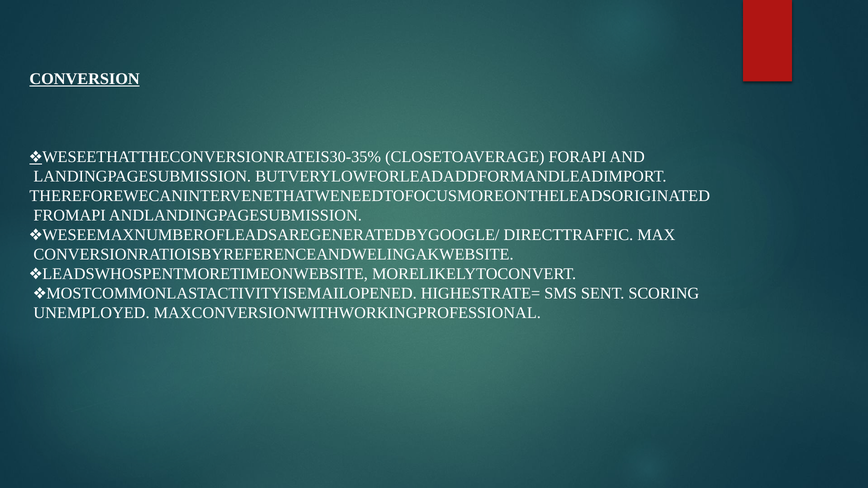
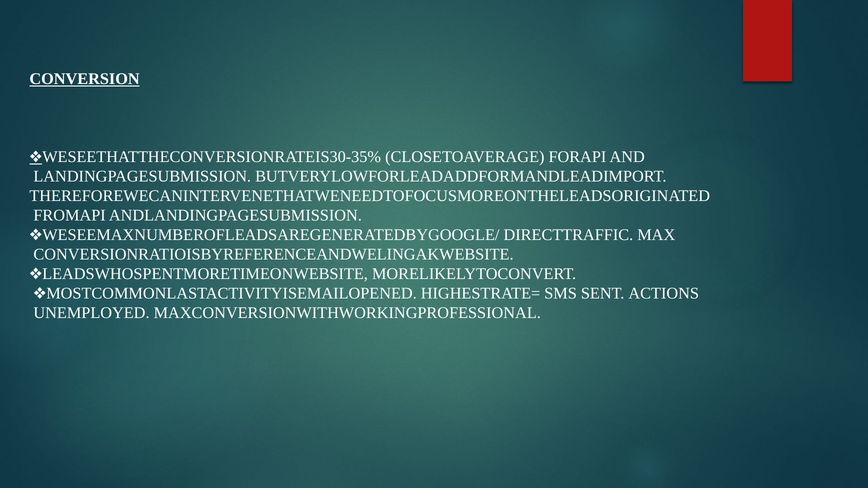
SCORING: SCORING -> ACTIONS (664, 294)
